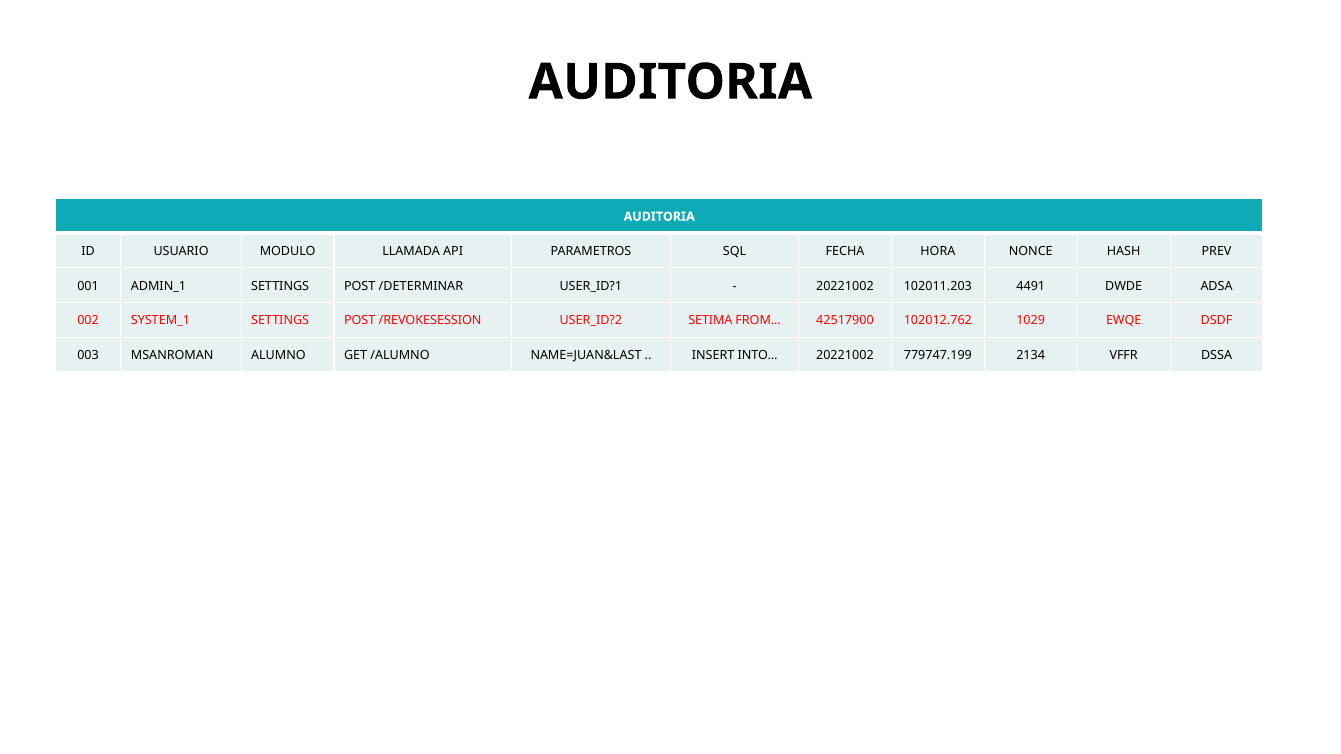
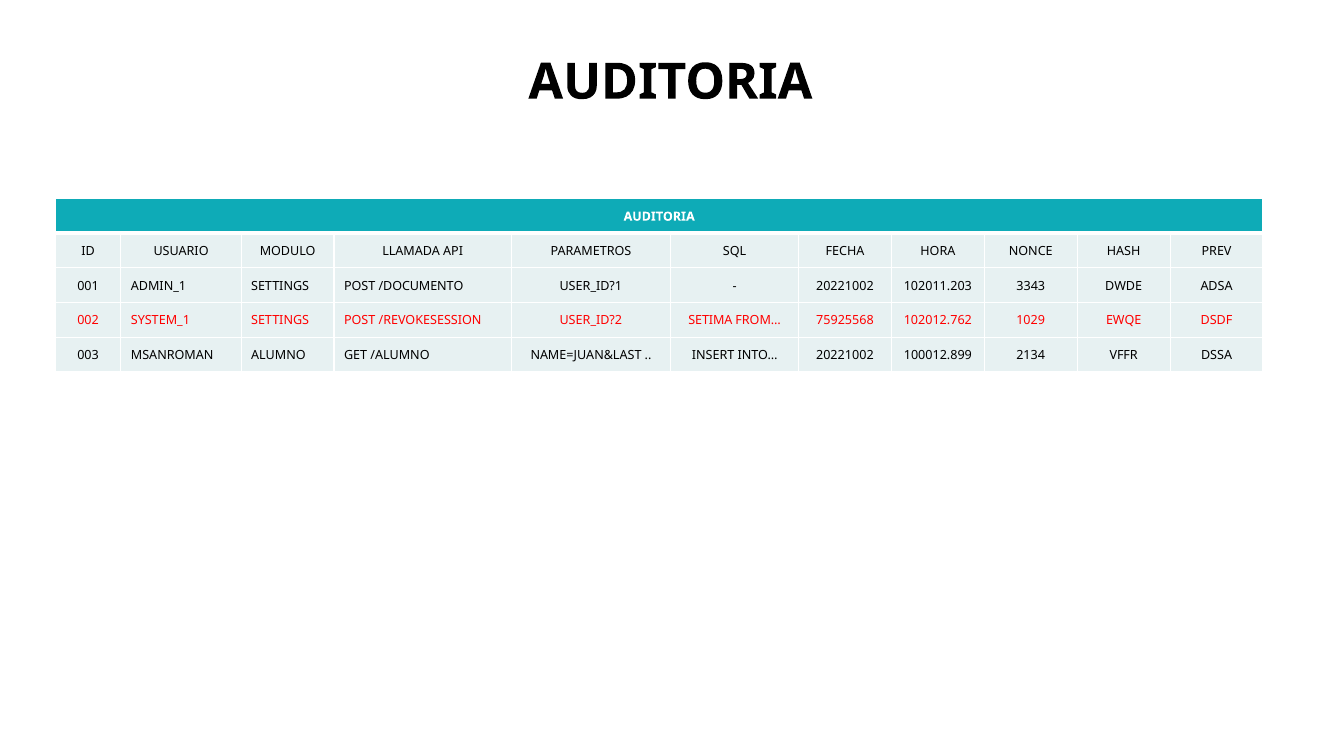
/DETERMINAR: /DETERMINAR -> /DOCUMENTO (421, 286)
4491: 4491 -> 3343 (1031, 286)
42517900: 42517900 -> 75925568 (845, 321)
779747.199: 779747.199 -> 100012.899 (938, 355)
